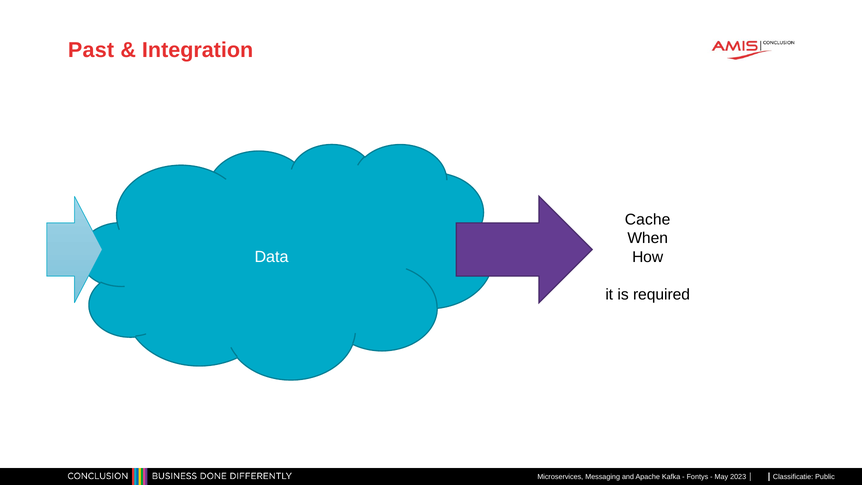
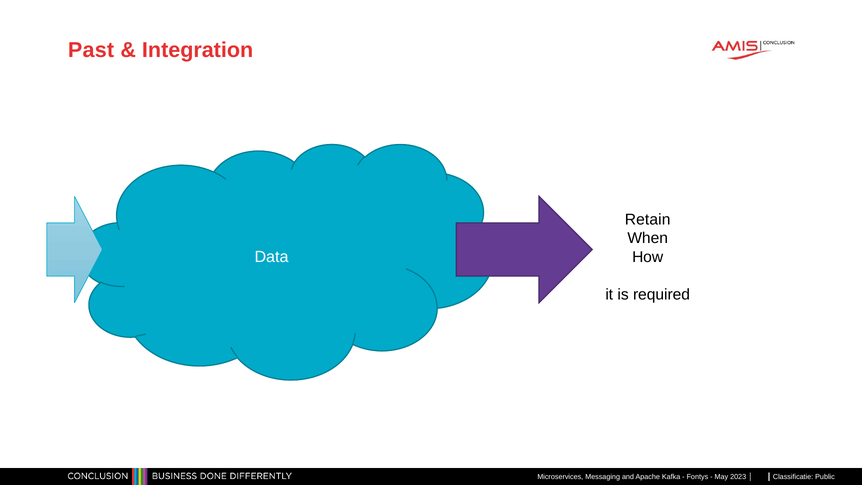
Cache: Cache -> Retain (648, 220)
